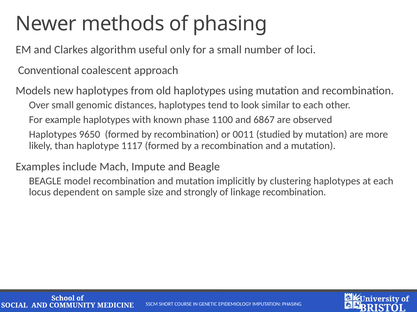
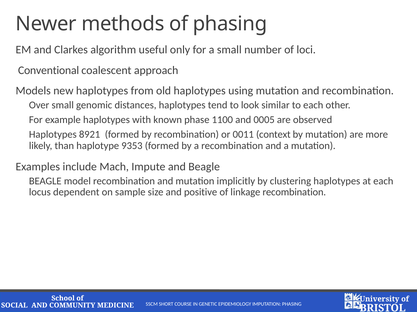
6867: 6867 -> 0005 (264, 120)
9650: 9650 -> 8921 (90, 135)
studied: studied -> context (273, 135)
1117: 1117 -> 9353 (132, 146)
strongly: strongly -> positive (201, 193)
